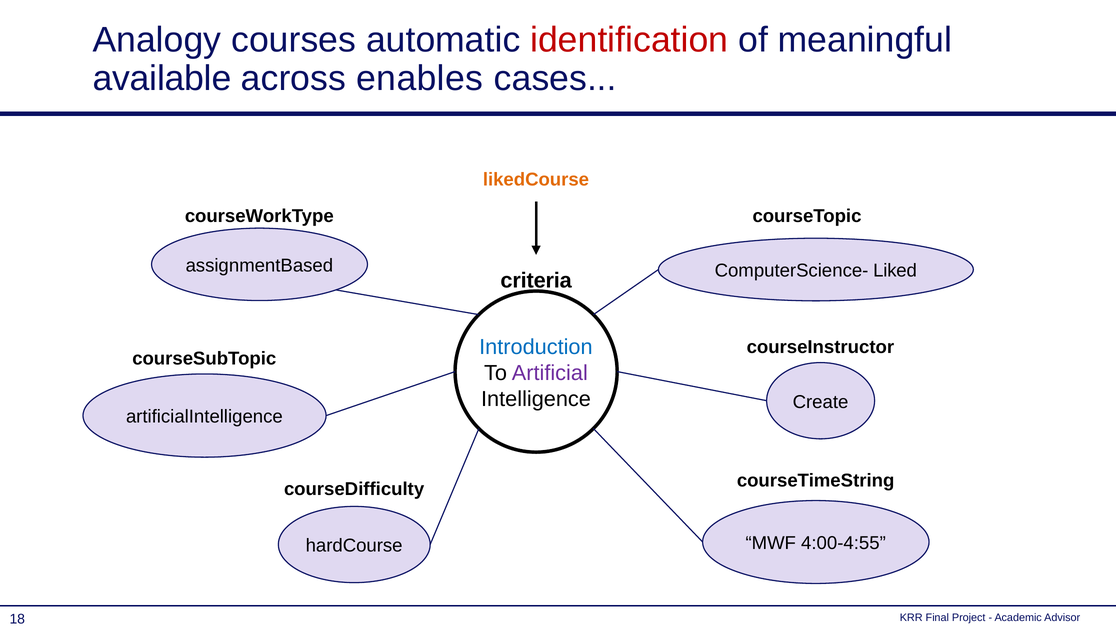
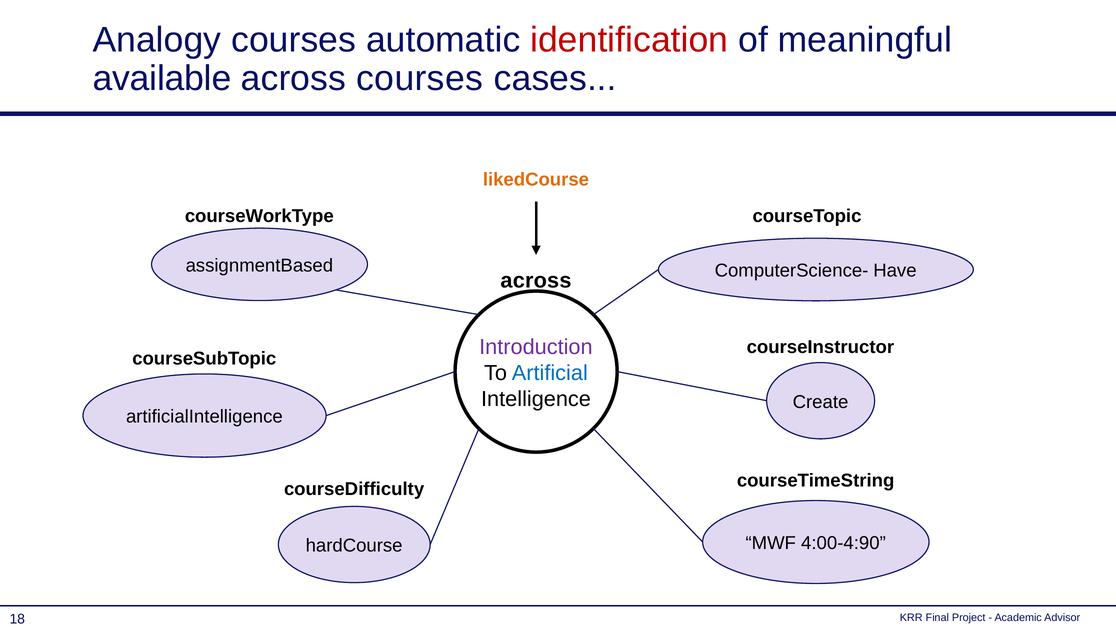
across enables: enables -> courses (420, 79)
Liked: Liked -> Have (895, 271)
criteria: criteria -> across (536, 280)
Introduction colour: blue -> purple (536, 347)
Artificial colour: purple -> blue (550, 373)
4:00-4:55: 4:00-4:55 -> 4:00-4:90 (843, 543)
